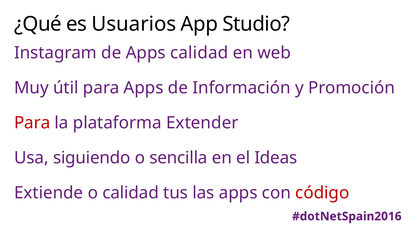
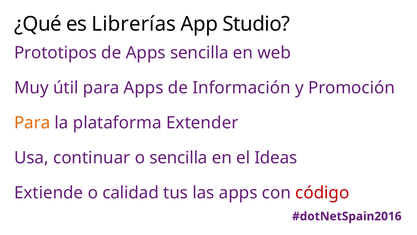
Usuarios: Usuarios -> Librerías (134, 24)
Instagram: Instagram -> Prototipos (56, 53)
Apps calidad: calidad -> sencilla (199, 53)
Para colour: red -> orange (32, 123)
siguiendo: siguiendo -> continuar (92, 157)
